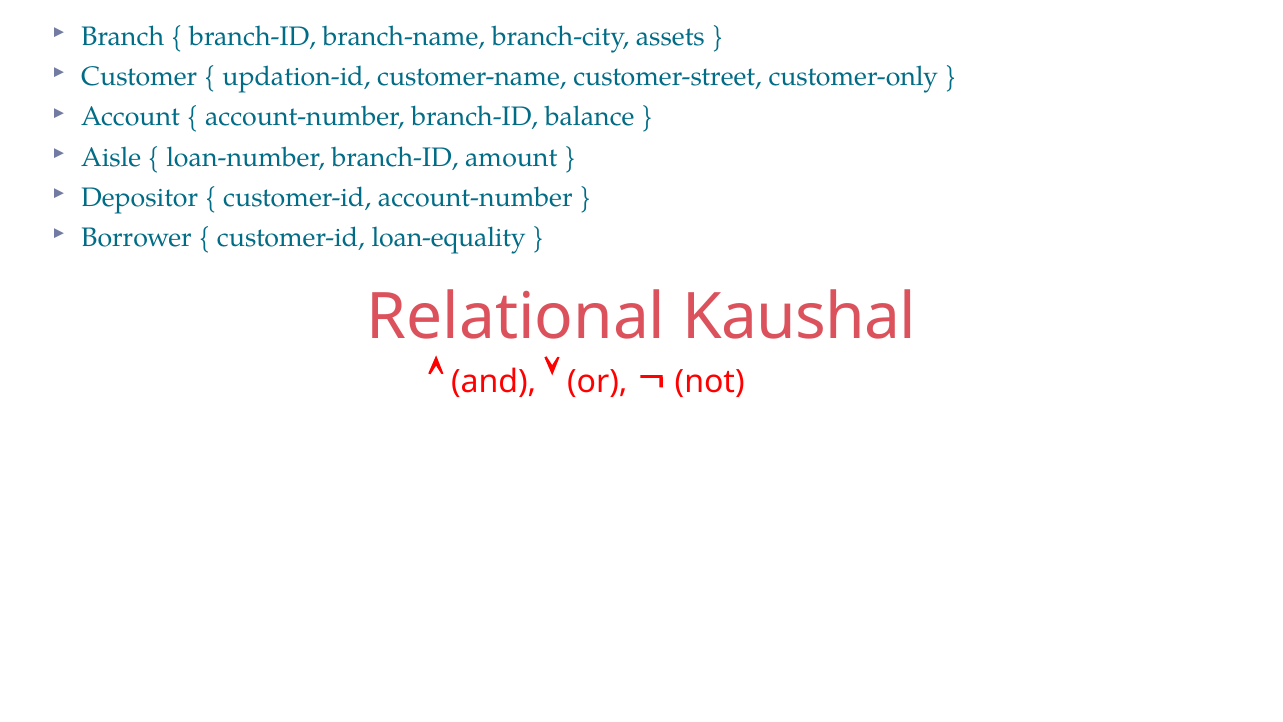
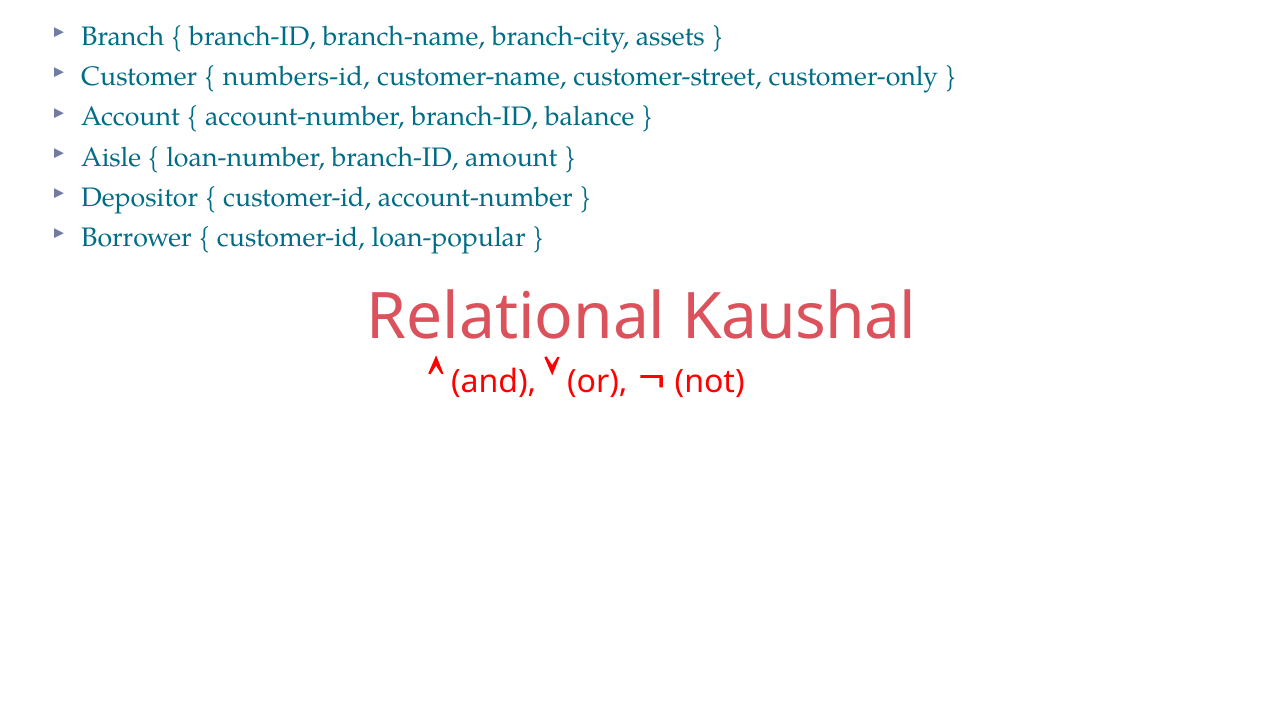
updation-id: updation-id -> numbers-id (296, 77)
loan-equality: loan-equality -> loan-popular (449, 237)
